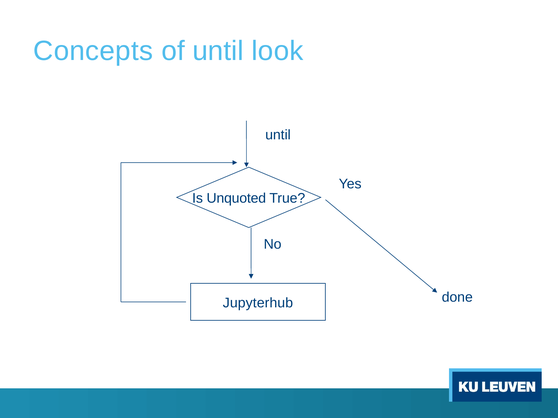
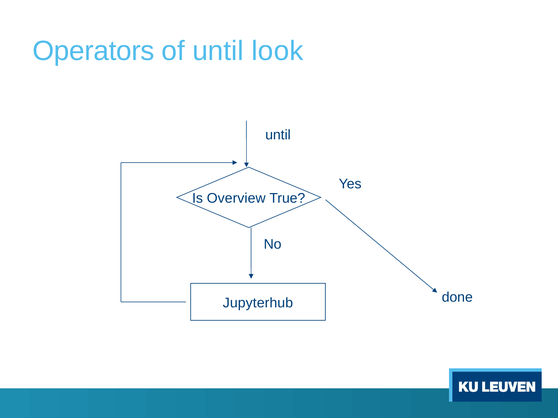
Concepts: Concepts -> Operators (93, 51)
Unquoted: Unquoted -> Overview (236, 199)
